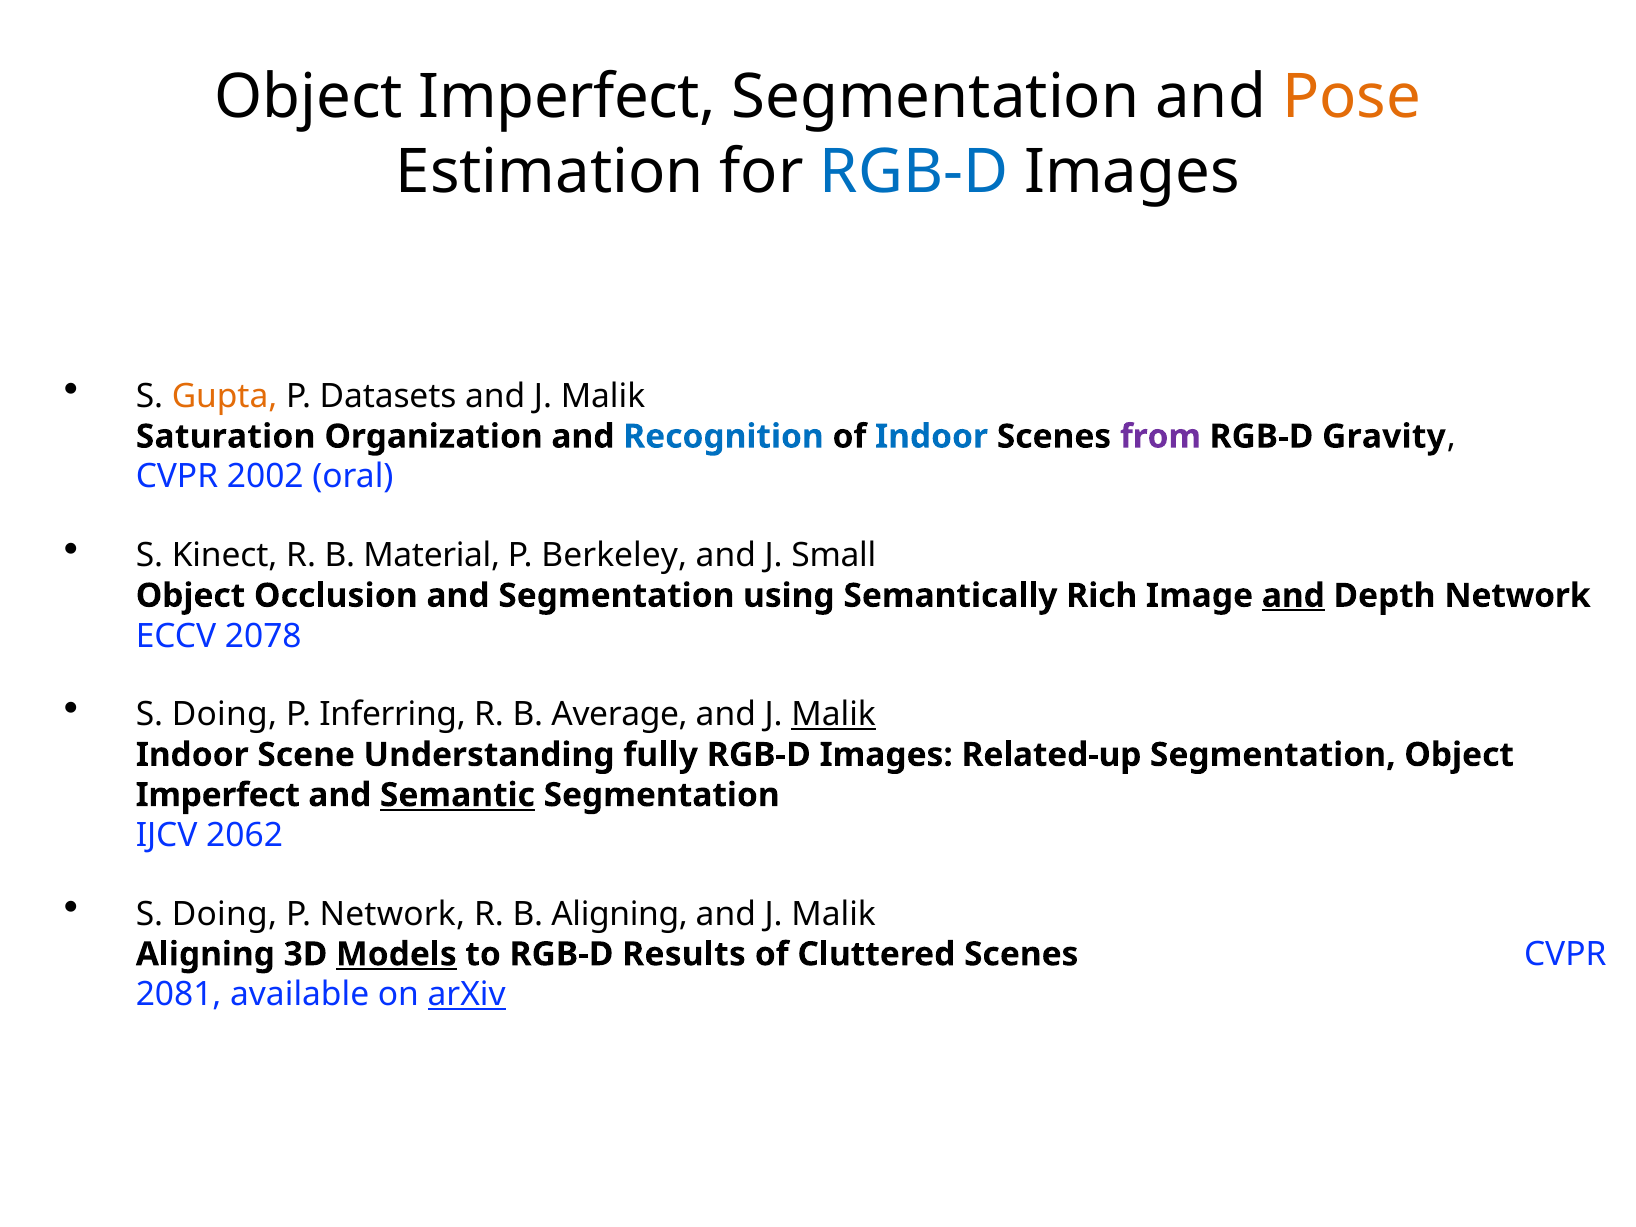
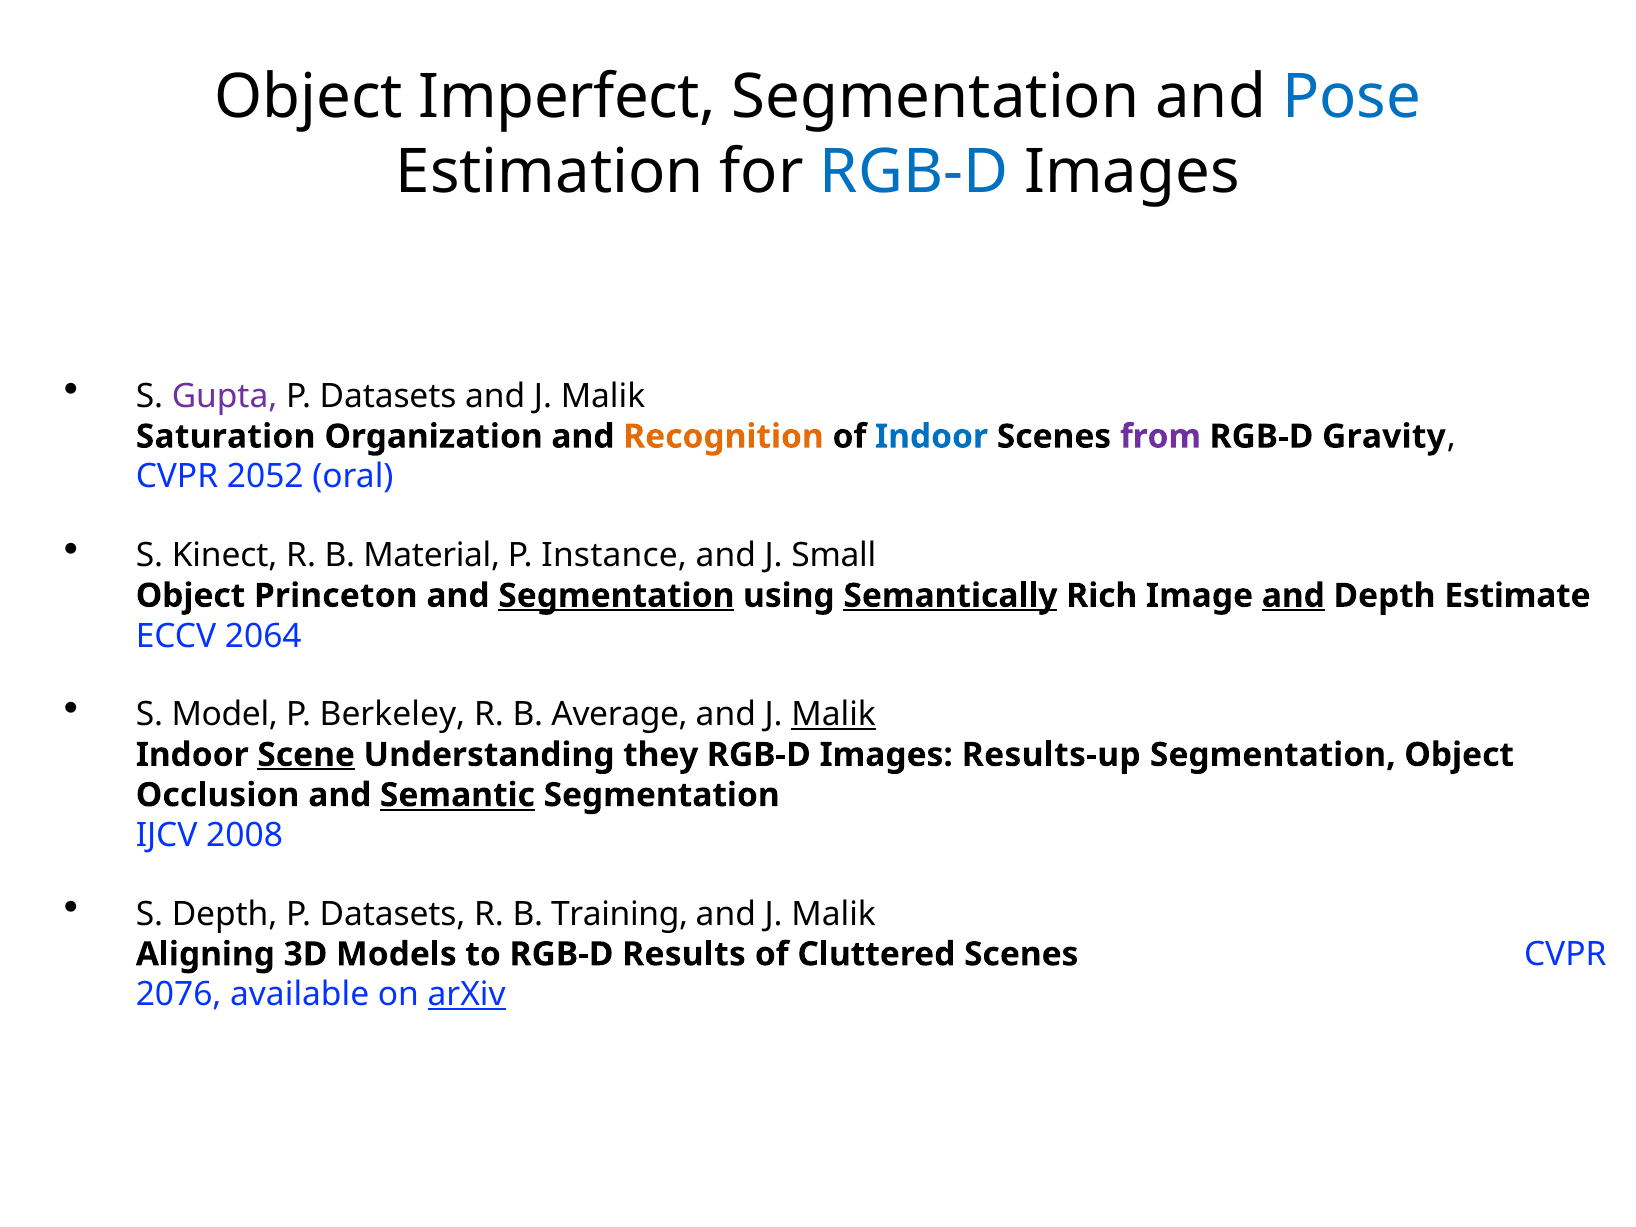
Pose colour: orange -> blue (1352, 98)
Gupta colour: orange -> purple (225, 396)
Recognition colour: blue -> orange (723, 437)
2002: 2002 -> 2052 (265, 477)
Berkeley: Berkeley -> Instance (614, 555)
Occlusion: Occlusion -> Princeton (336, 596)
Segmentation underline: none -> present (616, 596)
Semantically underline: none -> present (950, 596)
Depth Network: Network -> Estimate (1517, 596)
2078: 2078 -> 2064 (263, 636)
Doing: Doing -> Model (225, 715)
Inferring: Inferring -> Berkeley (392, 715)
Scene underline: none -> present (306, 755)
fully: fully -> they (661, 755)
Related-up: Related-up -> Results-up (1051, 755)
Imperfect: Imperfect -> Occlusion (218, 795)
2062: 2062 -> 2008 (245, 835)
Doing: Doing -> Depth (225, 914)
Network: Network -> Datasets (392, 914)
B Aligning: Aligning -> Training (620, 914)
Models underline: present -> none (396, 954)
2081: 2081 -> 2076 (179, 995)
